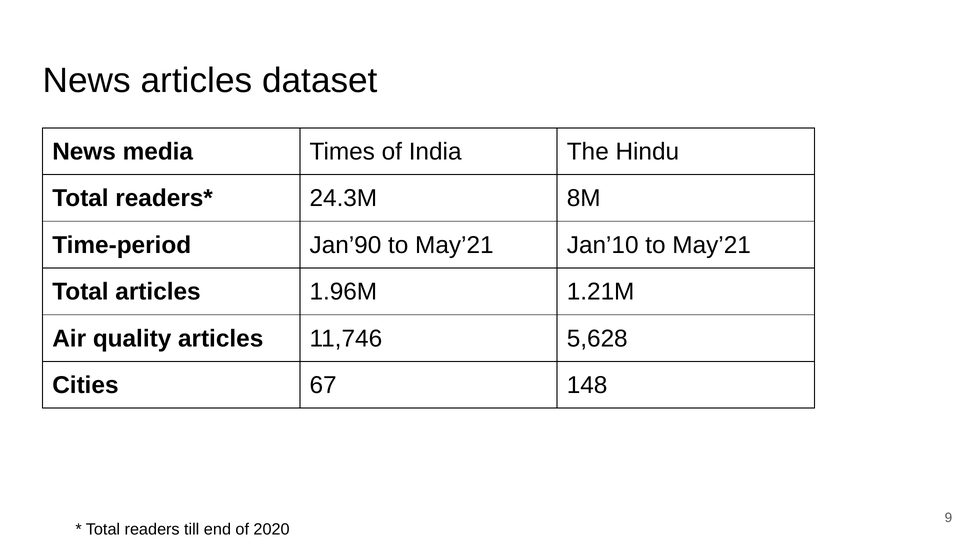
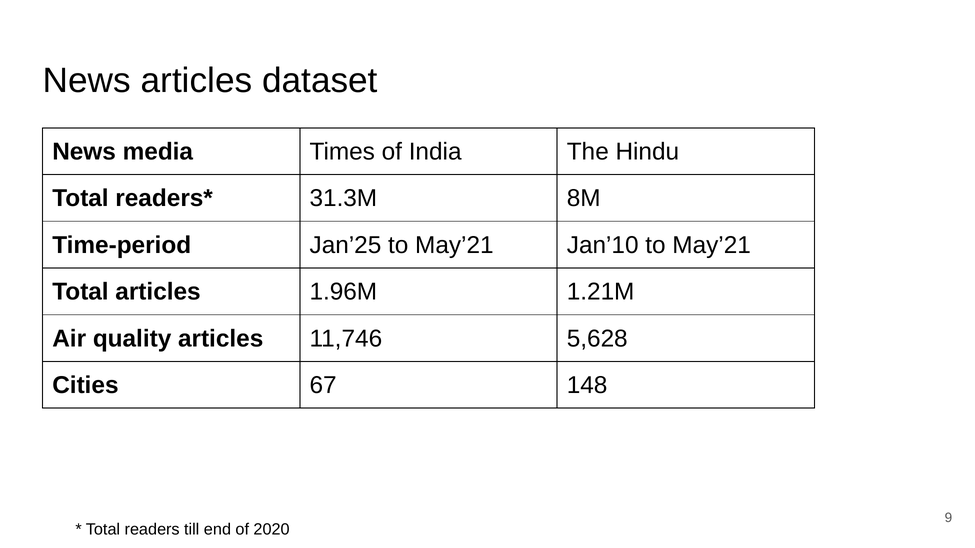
24.3M: 24.3M -> 31.3M (343, 199)
Jan’90: Jan’90 -> Jan’25 (345, 245)
